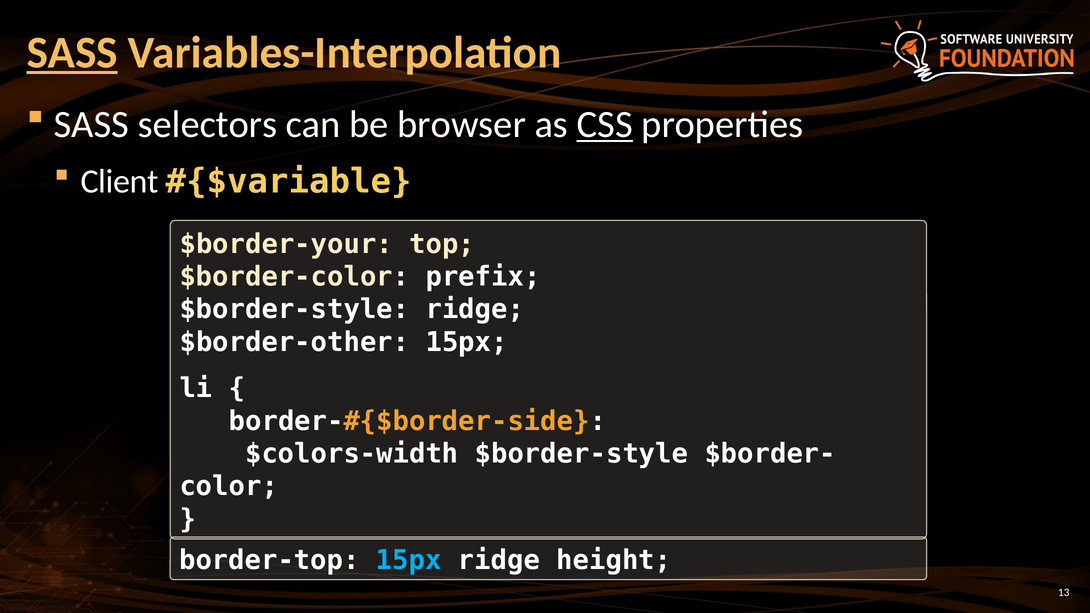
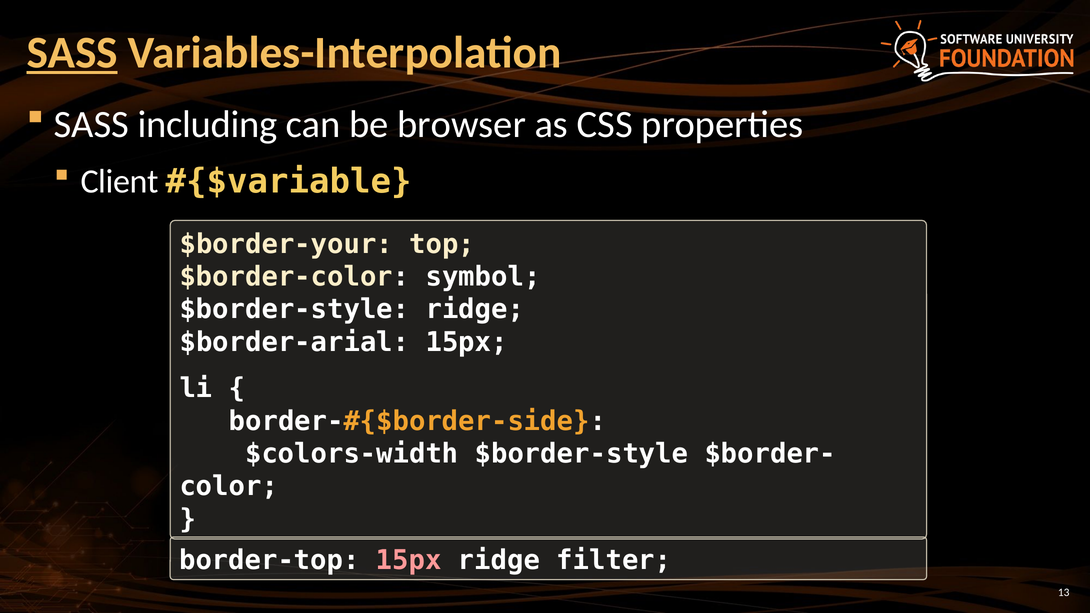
selectors: selectors -> including (208, 124)
CSS underline: present -> none (605, 124)
prefix: prefix -> symbol (483, 277)
$border-other: $border-other -> $border-arial (294, 342)
15px colour: light blue -> pink (409, 560)
height: height -> filter (614, 560)
